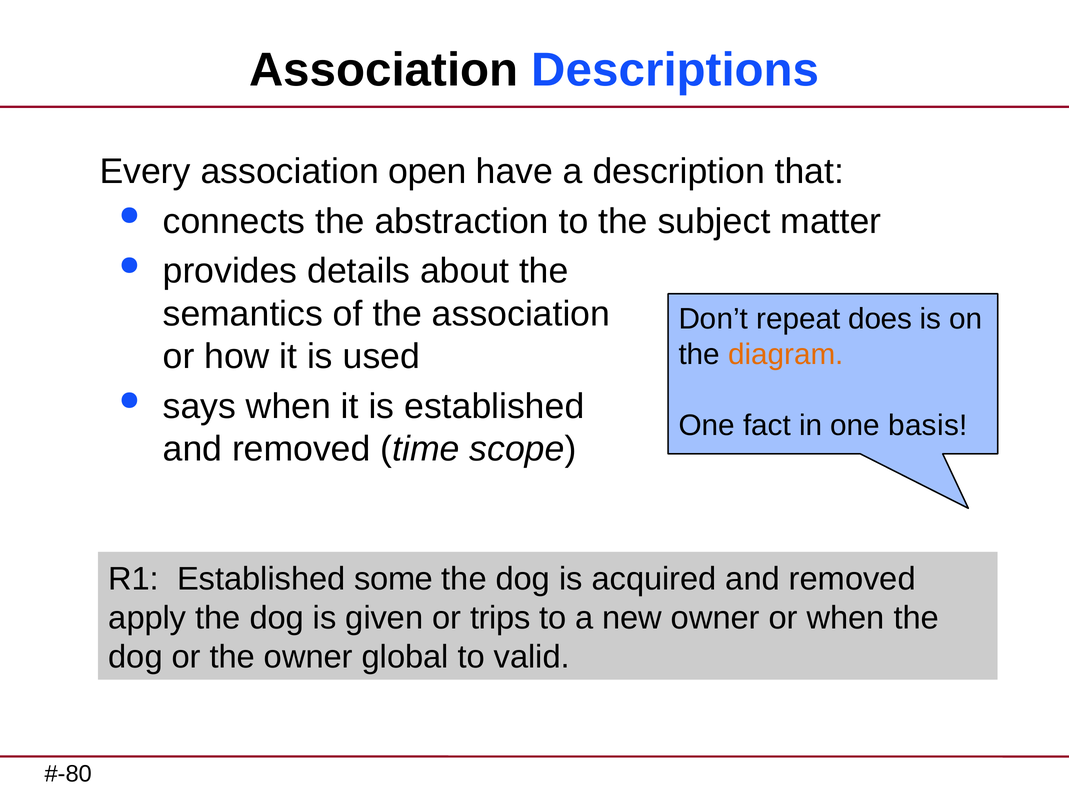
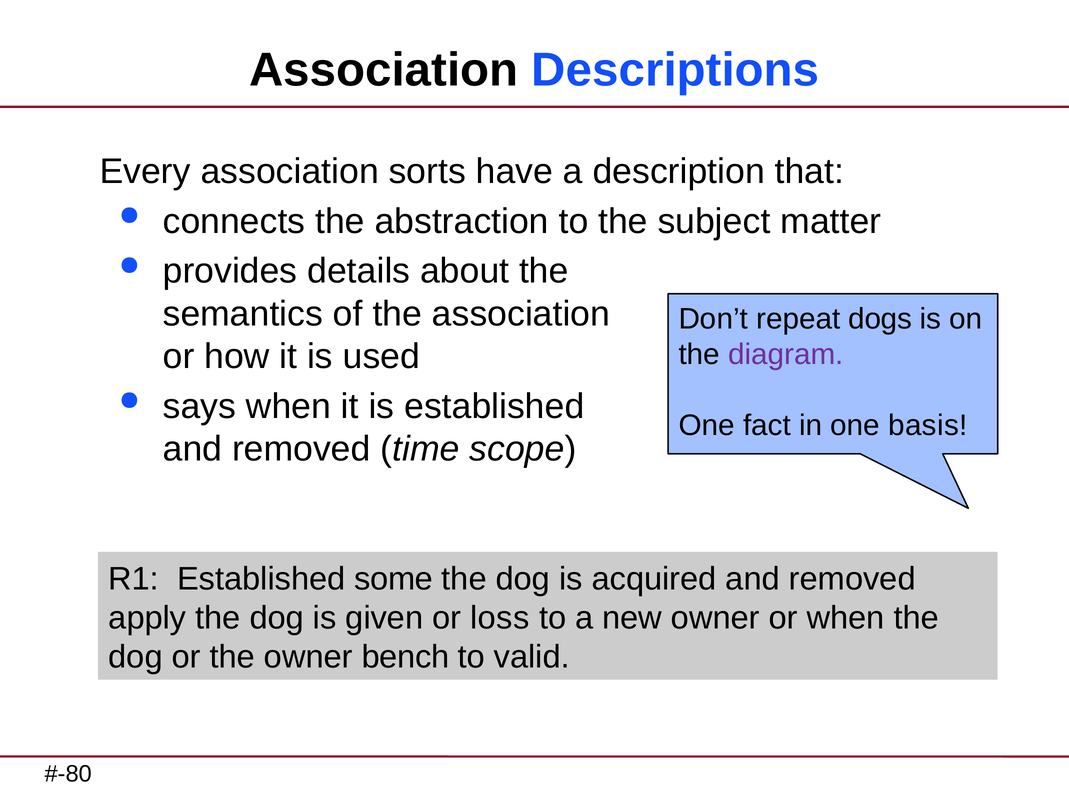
open: open -> sorts (427, 172)
does: does -> dogs (880, 319)
diagram colour: orange -> purple (786, 355)
trips: trips -> loss (500, 619)
global: global -> bench (405, 658)
